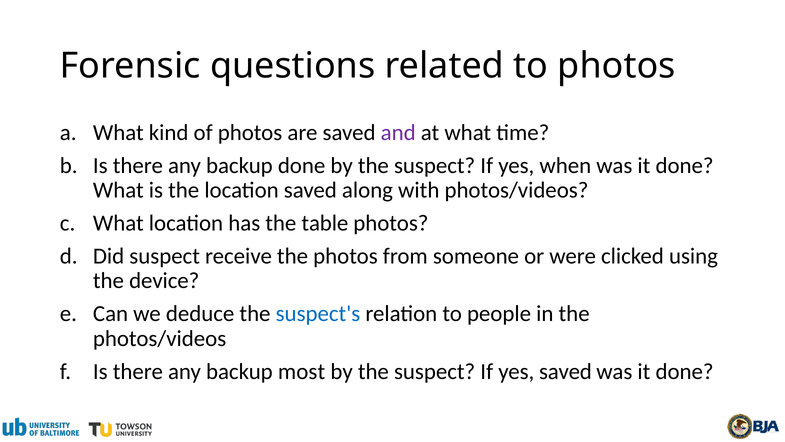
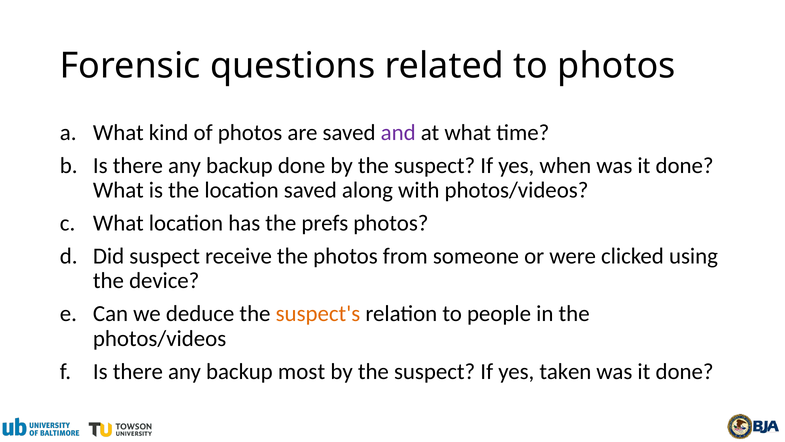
table: table -> prefs (325, 223)
suspect's colour: blue -> orange (318, 314)
yes saved: saved -> taken (565, 371)
